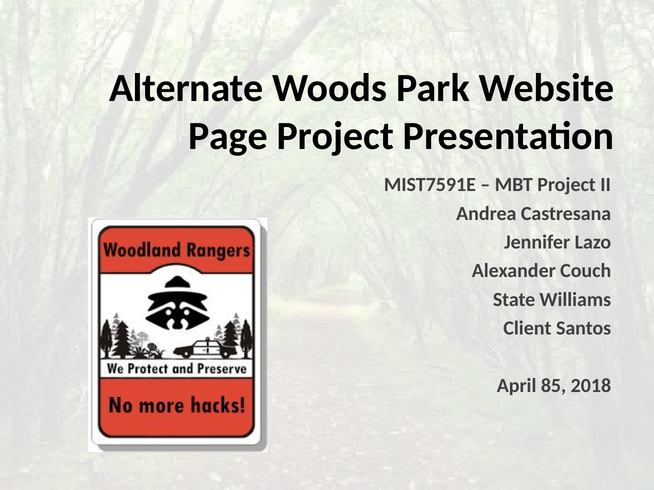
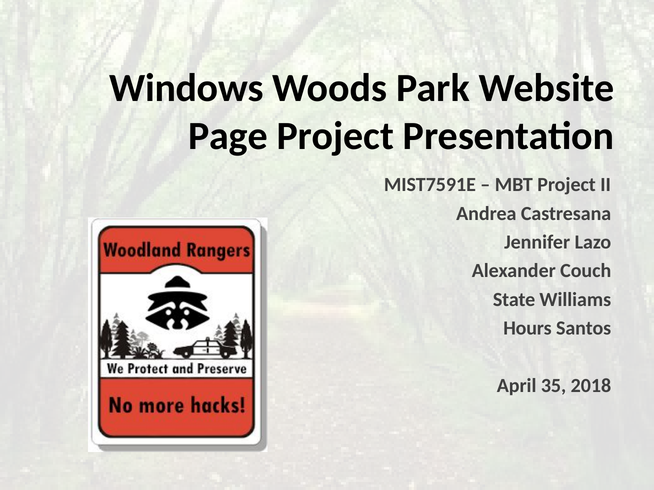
Alternate: Alternate -> Windows (186, 88)
Client: Client -> Hours (528, 329)
85: 85 -> 35 (554, 386)
